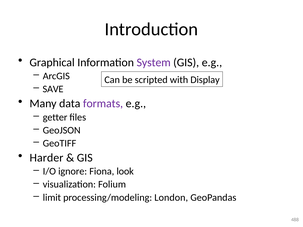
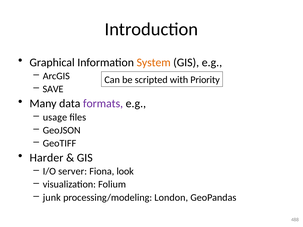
System colour: purple -> orange (154, 62)
Display: Display -> Priority (205, 80)
getter: getter -> usage (55, 117)
ignore: ignore -> server (73, 172)
limit: limit -> junk (52, 198)
